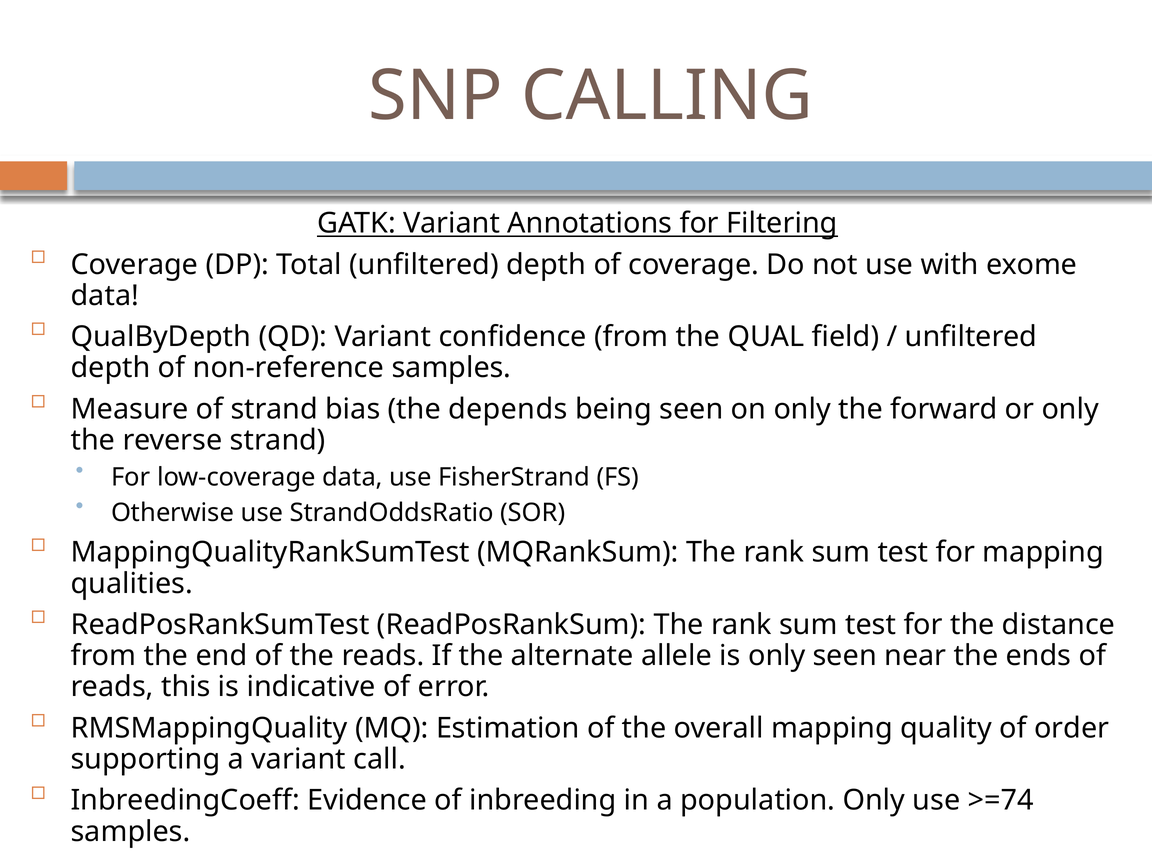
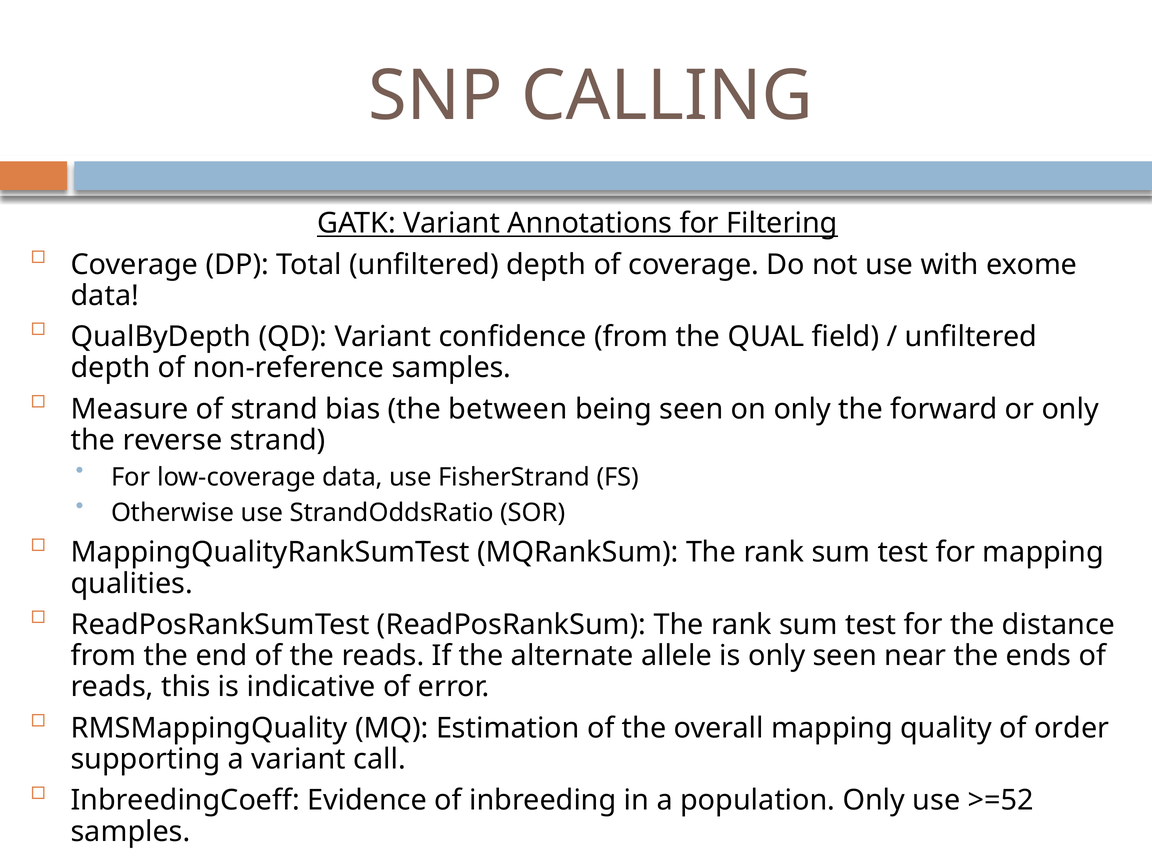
depends: depends -> between (508, 409)
>=74: >=74 -> >=52 (1001, 800)
